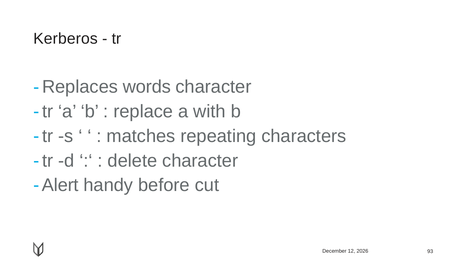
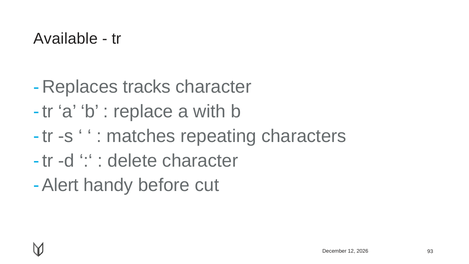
Kerberos: Kerberos -> Available (65, 39)
words: words -> tracks (147, 87)
